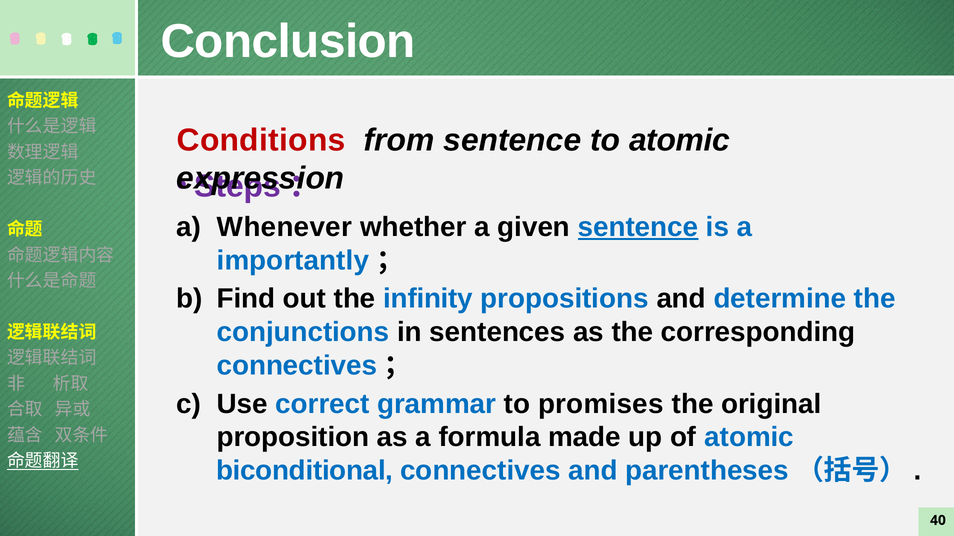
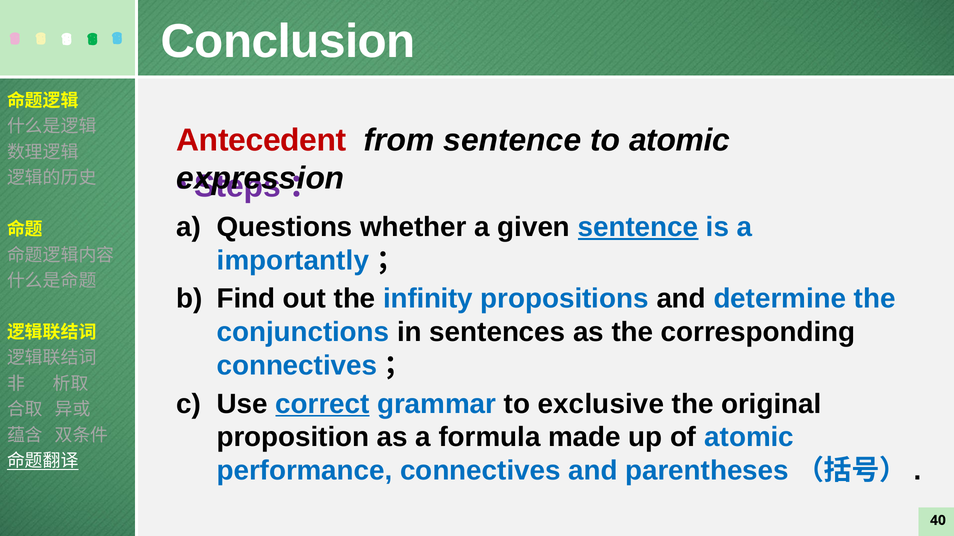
Conditions: Conditions -> Antecedent (261, 140)
Whenever: Whenever -> Questions (285, 227)
correct underline: none -> present (322, 404)
promises: promises -> exclusive (601, 404)
biconditional: biconditional -> performance (305, 471)
